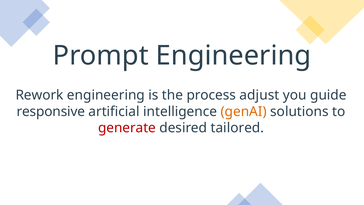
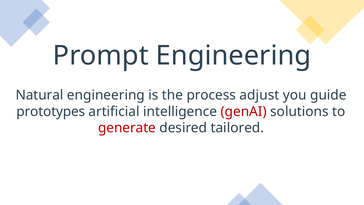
Rework: Rework -> Natural (39, 95)
responsive: responsive -> prototypes (51, 111)
genAI colour: orange -> red (244, 111)
